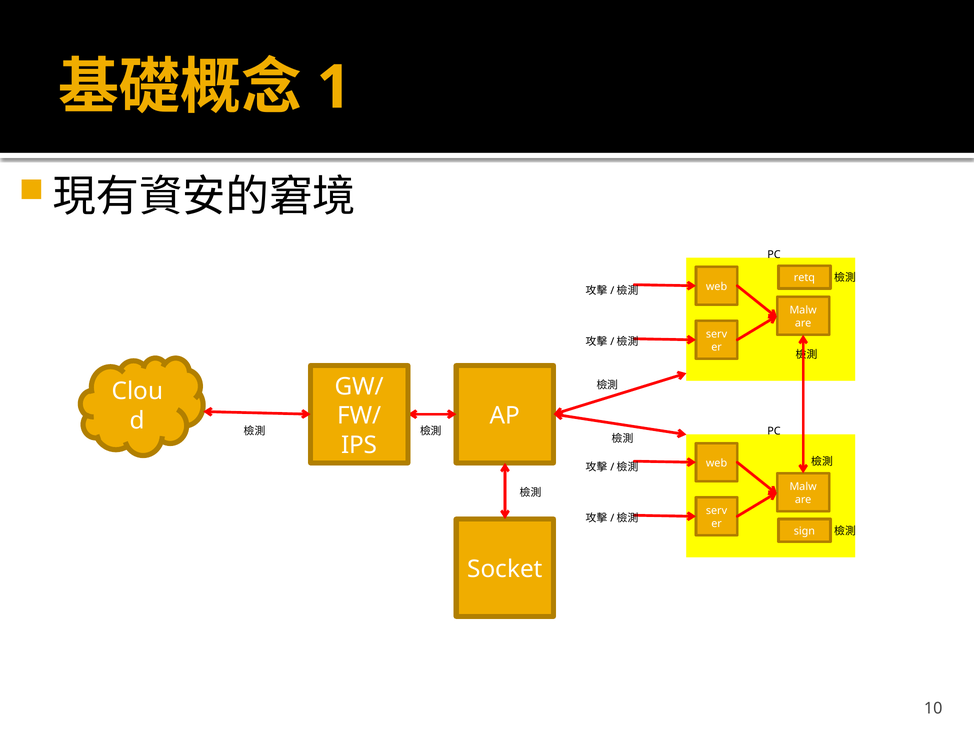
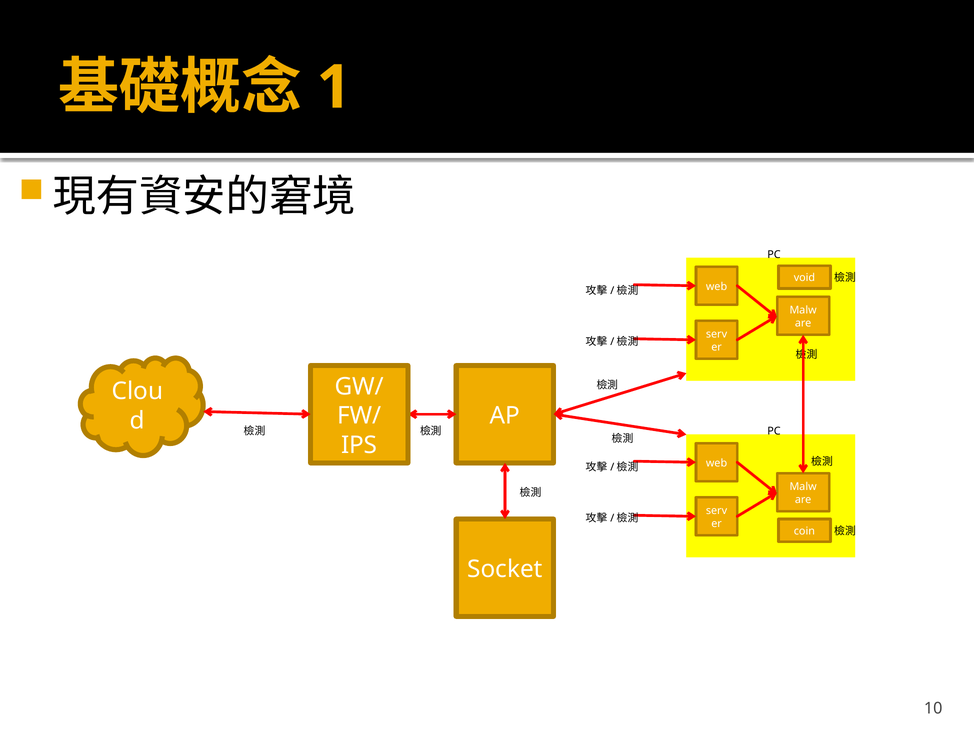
retq: retq -> void (804, 278)
sign: sign -> coin (804, 531)
